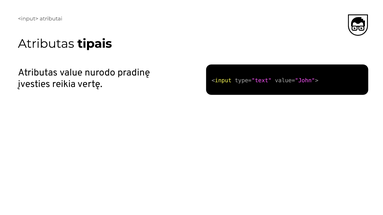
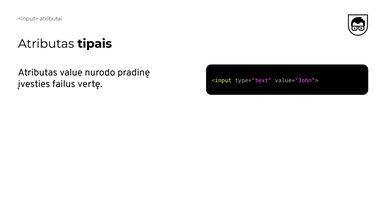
reikia: reikia -> failus (64, 84)
